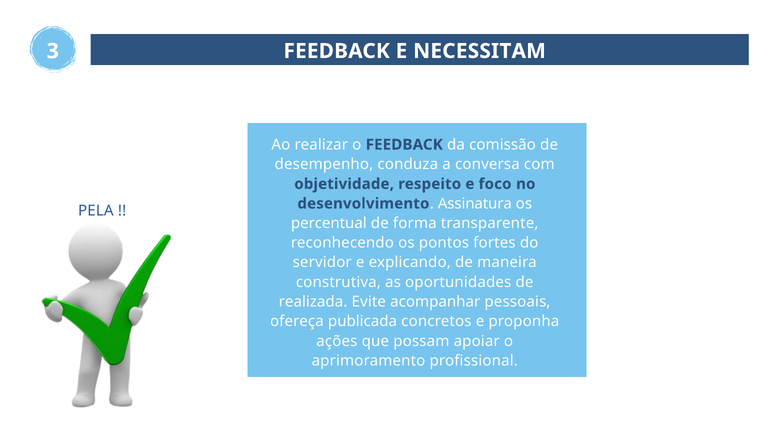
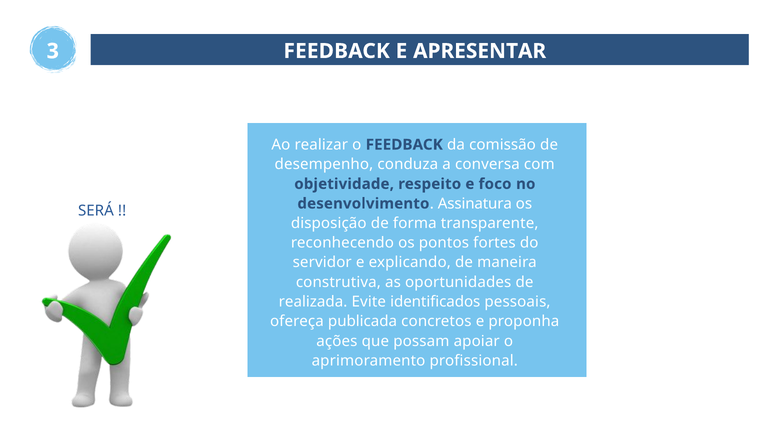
NECESSITAM: NECESSITAM -> APRESENTAR (480, 51)
PELA: PELA -> SERÁ (96, 211)
percentual: percentual -> disposição (329, 223)
acompanhar: acompanhar -> identificados (435, 302)
